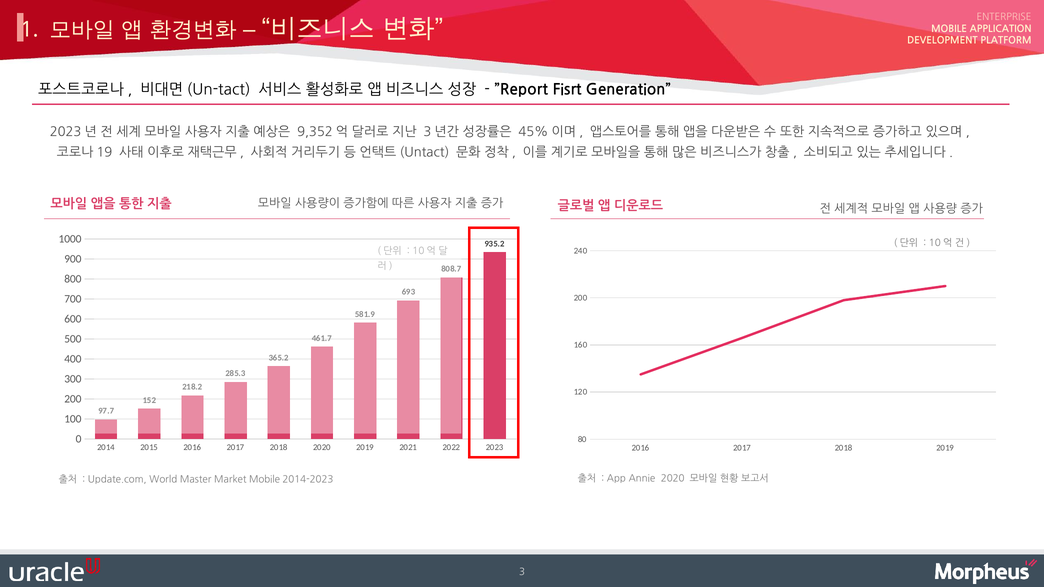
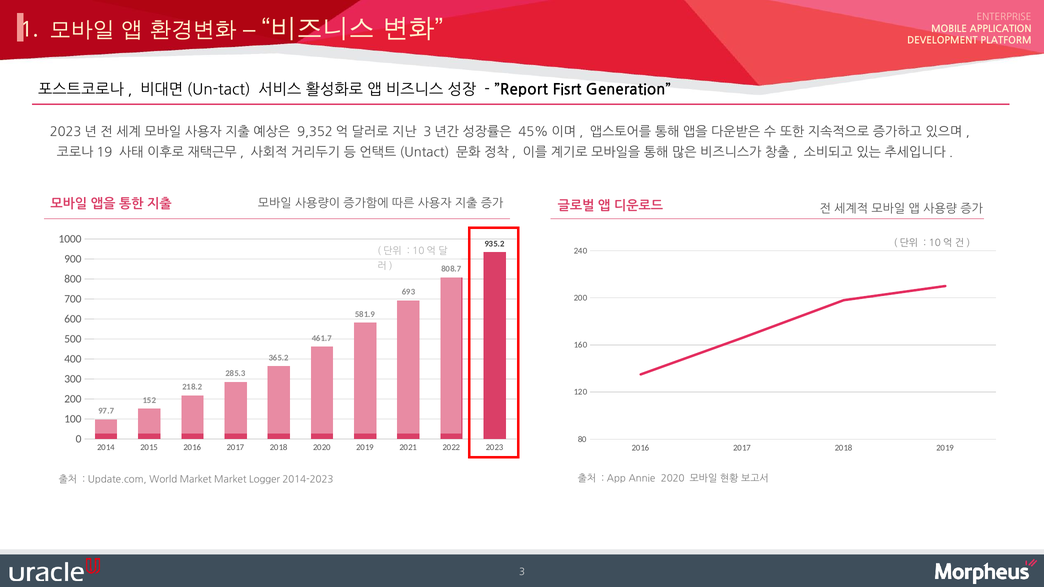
World Master: Master -> Market (196, 479)
Market Mobile: Mobile -> Logger (265, 479)
